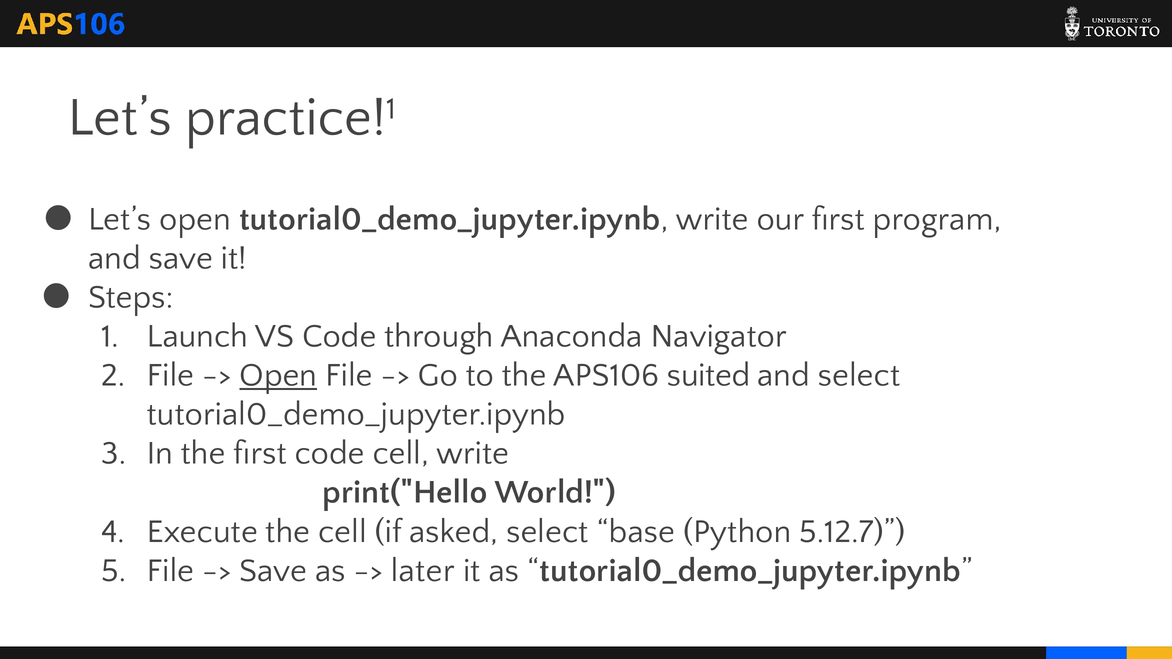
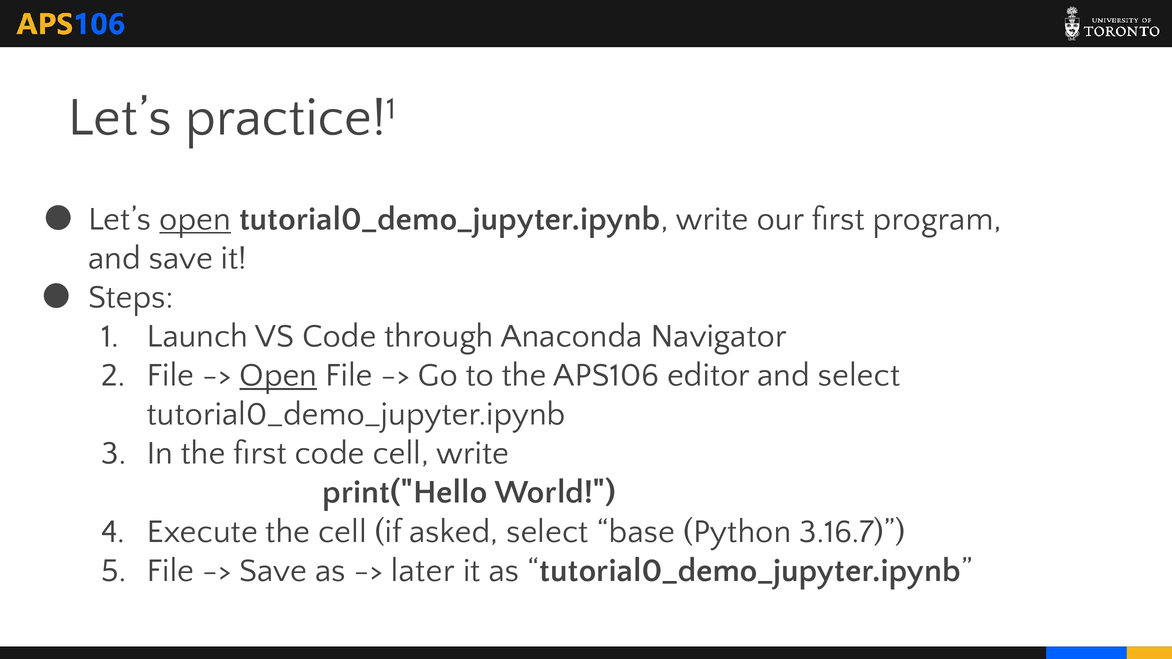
open underline: none -> present (195, 219)
suited: suited -> editor (709, 375)
5.12.7: 5.12.7 -> 3.16.7 (852, 532)
